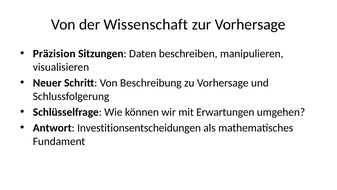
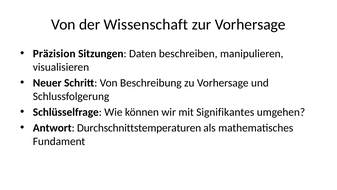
Erwartungen: Erwartungen -> Signifikantes (225, 112)
Investitionsentscheidungen: Investitionsentscheidungen -> Durchschnittstemperaturen (139, 128)
